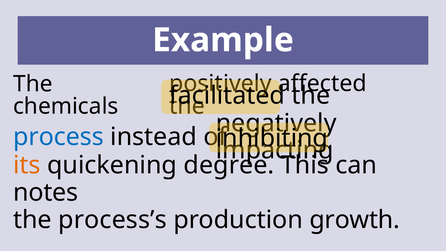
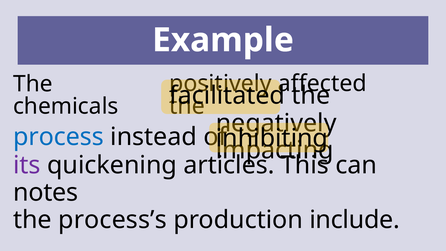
its colour: orange -> purple (27, 165)
degree: degree -> articles (229, 165)
growth: growth -> include (355, 220)
